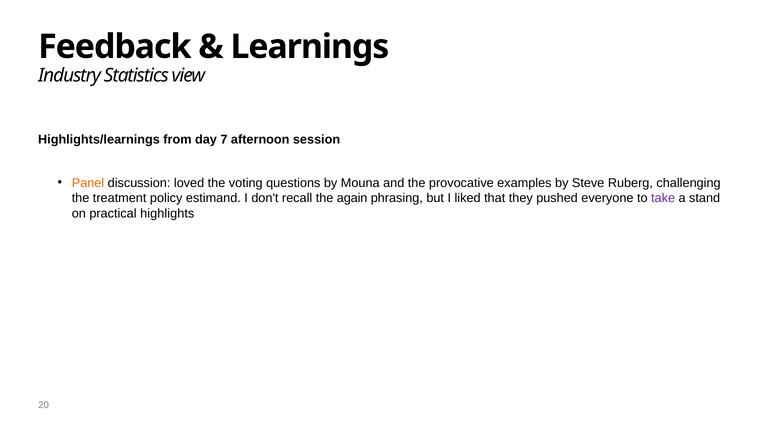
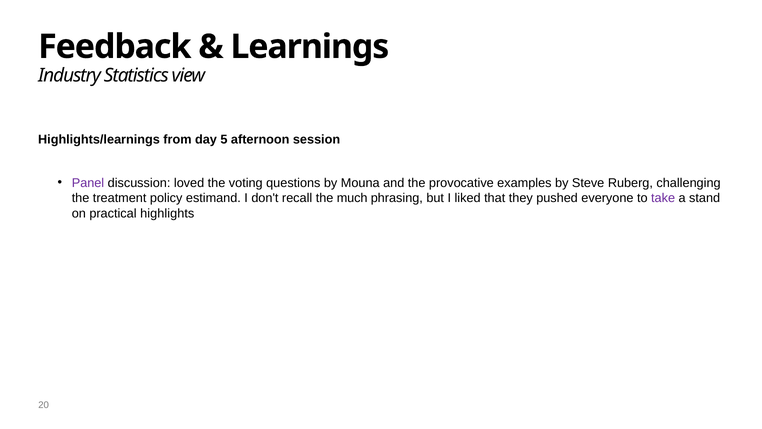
7: 7 -> 5 (224, 140)
Panel colour: orange -> purple (88, 183)
again: again -> much (352, 198)
